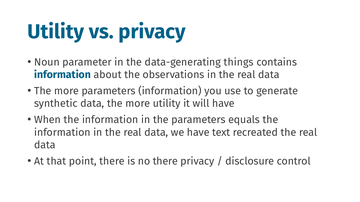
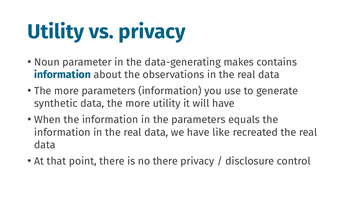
things: things -> makes (239, 62)
text: text -> like (221, 133)
